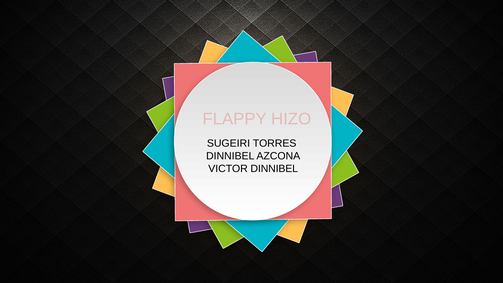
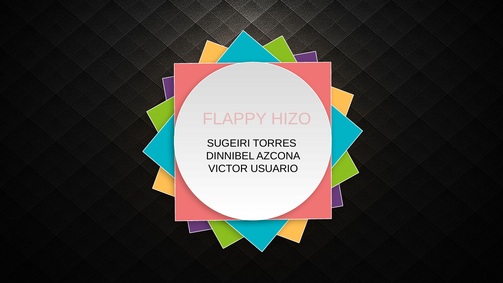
VICTOR DINNIBEL: DINNIBEL -> USUARIO (274, 169)
